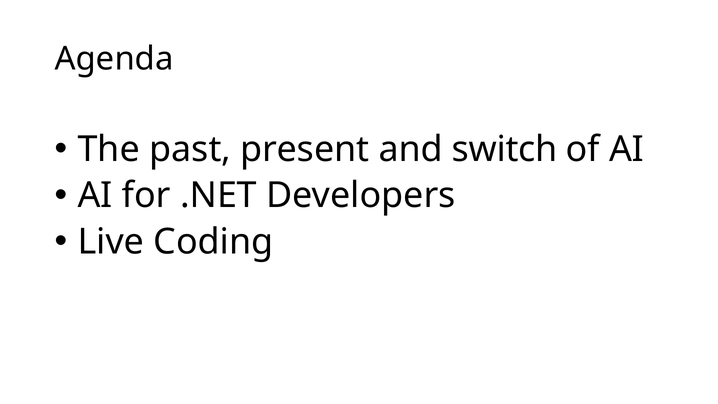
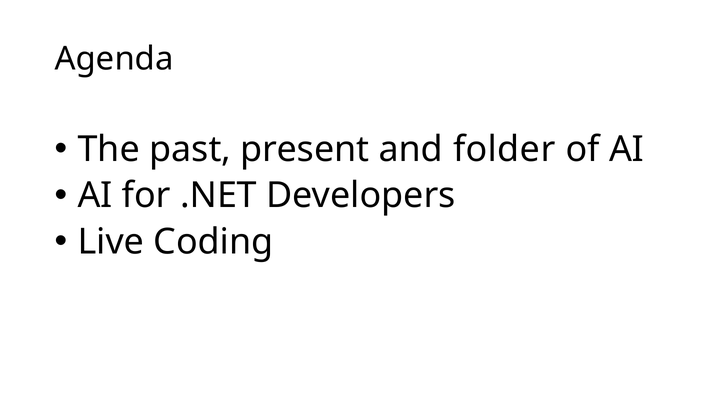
switch: switch -> folder (504, 149)
